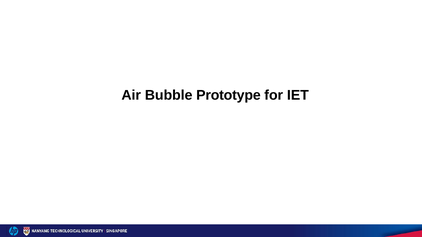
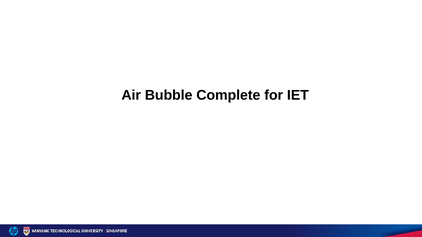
Prototype: Prototype -> Complete (228, 95)
